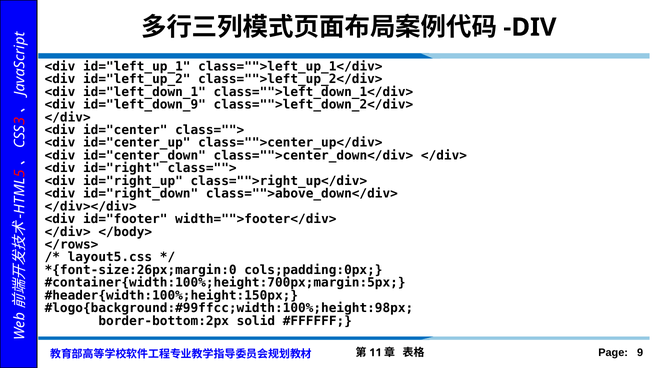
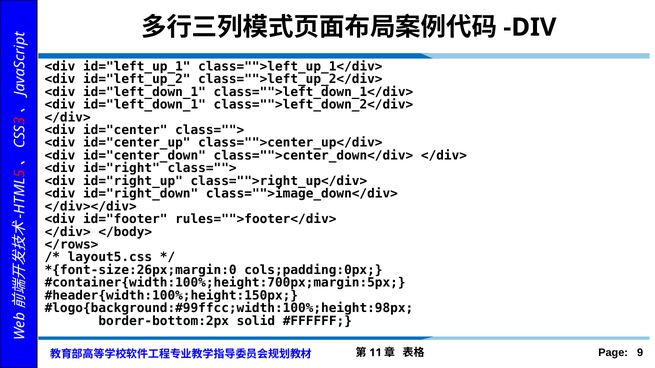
id="left_down_9: id="left_down_9 -> id="left_down_1 (144, 105)
class="">above_down</div>: class="">above_down</div> -> class="">image_down</div> (302, 194)
width="">footer</div>: width="">footer</div> -> rules="">footer</div> (256, 219)
